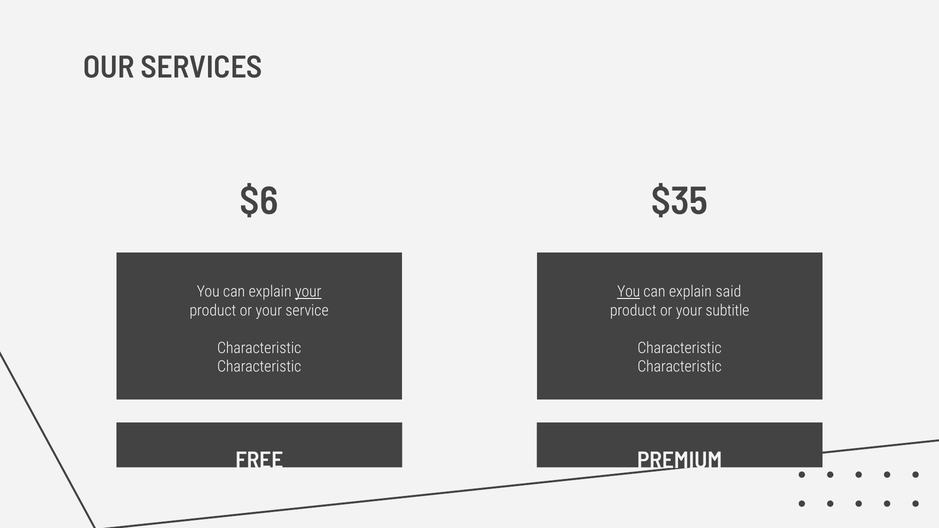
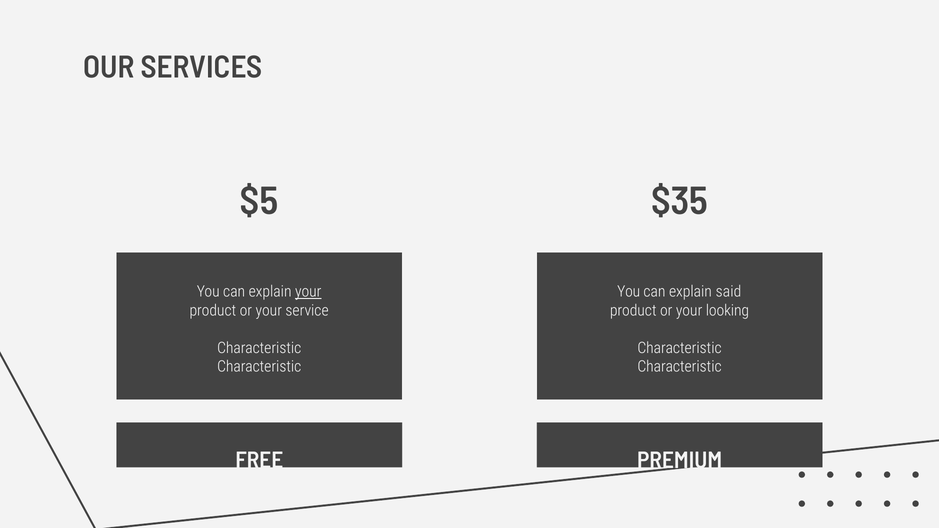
$6: $6 -> $5 (259, 202)
You underline: present -> none (629, 292)
subtitle: subtitle -> looking (727, 311)
